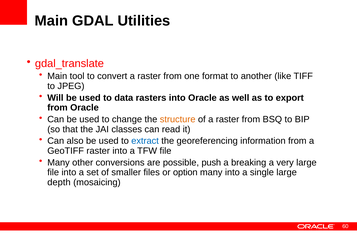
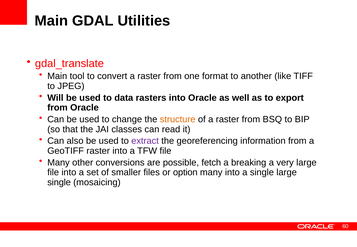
extract colour: blue -> purple (145, 141)
push: push -> fetch (211, 163)
depth: depth -> single (59, 182)
